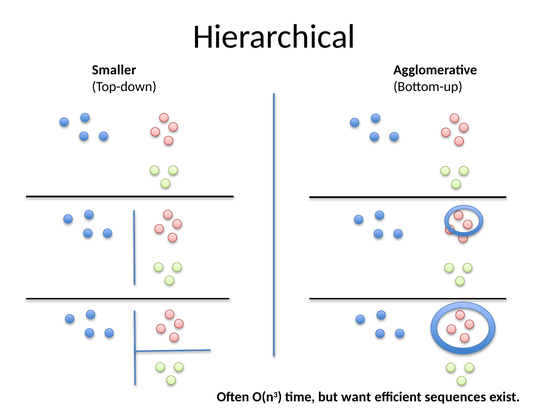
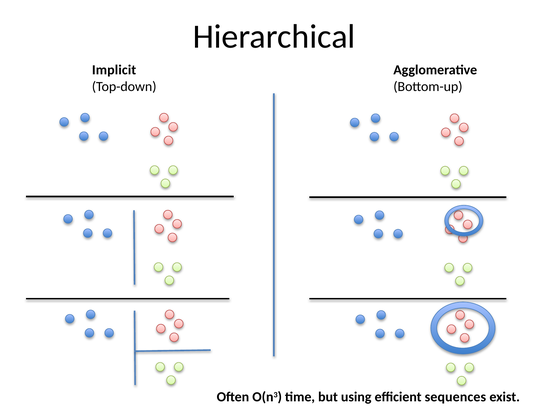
Smaller: Smaller -> Implicit (114, 70)
want: want -> using (356, 397)
